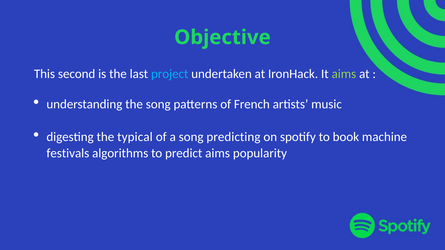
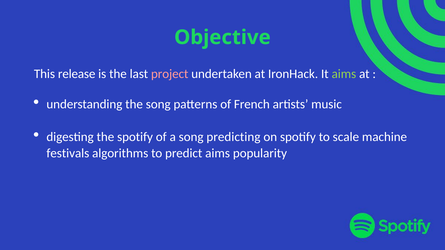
second: second -> release (77, 74)
project colour: light blue -> pink (170, 74)
the typical: typical -> spotify (135, 137)
book: book -> scale (346, 137)
